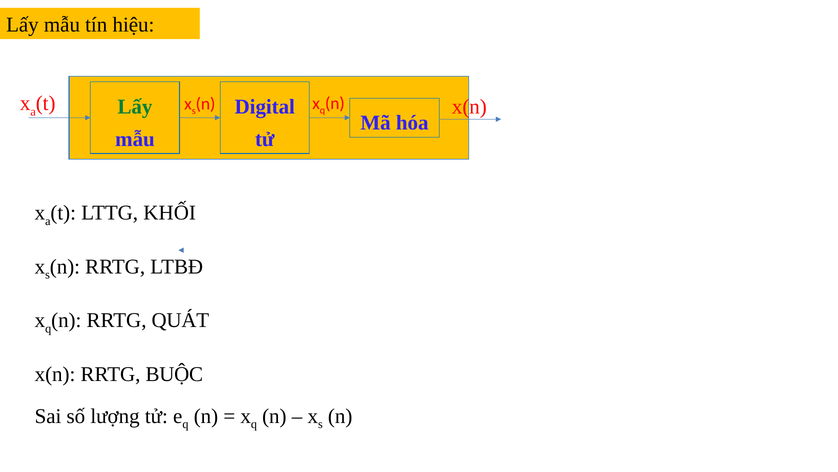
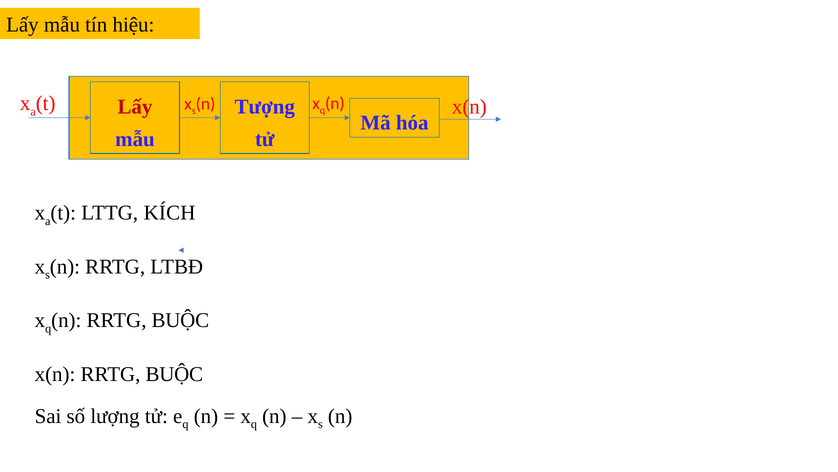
Lấy colour: green -> red (135, 106)
Digital: Digital -> Tượng (265, 106)
KHỐI: KHỐI -> KÍCH (170, 213)
n RRTG QUÁT: QUÁT -> BUỘC (180, 320)
